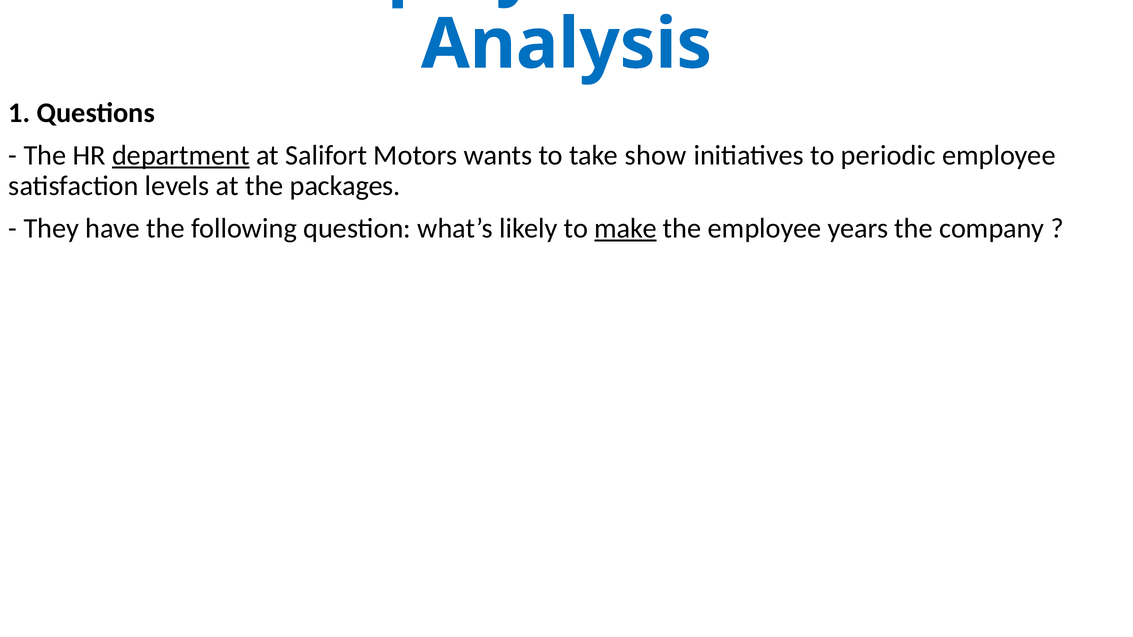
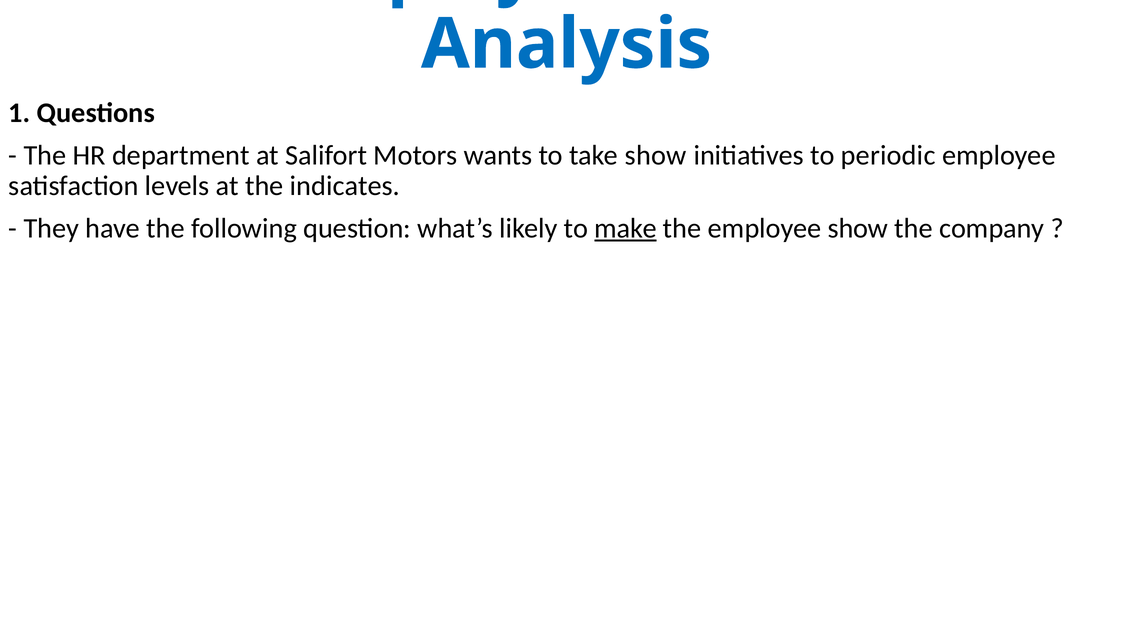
department underline: present -> none (181, 155)
packages: packages -> indicates (345, 186)
employee years: years -> show (858, 228)
